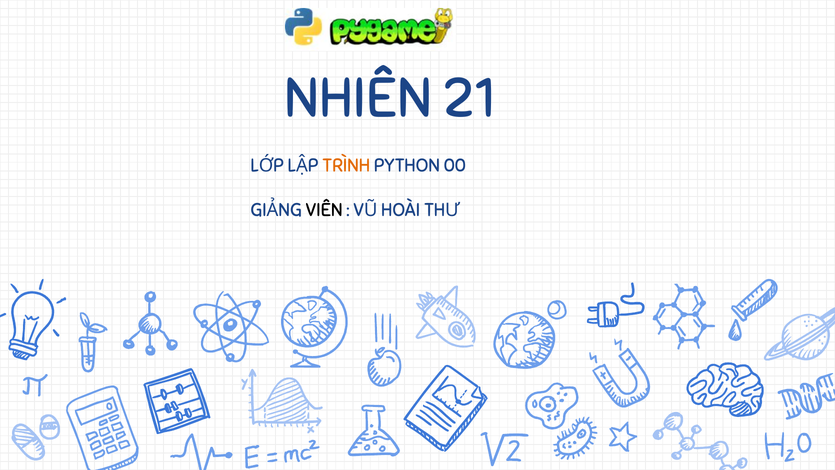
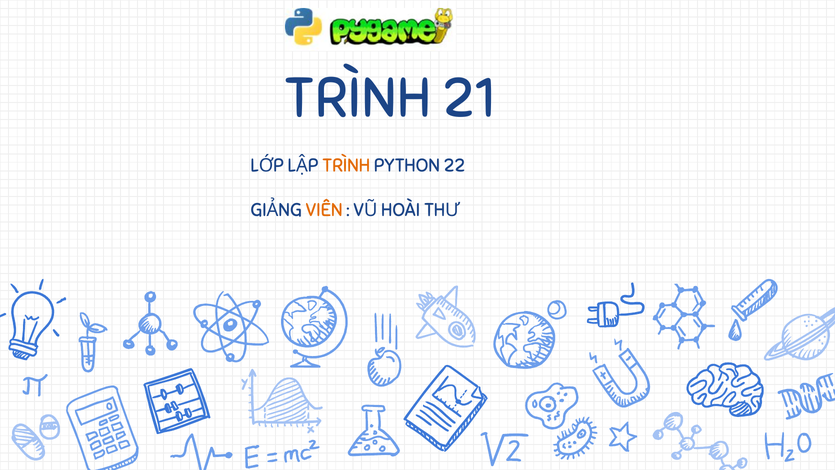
NHIÊN: NHIÊN -> TRÌNH (358, 98)
00: 00 -> 22 (455, 166)
VIÊN colour: black -> orange (324, 210)
